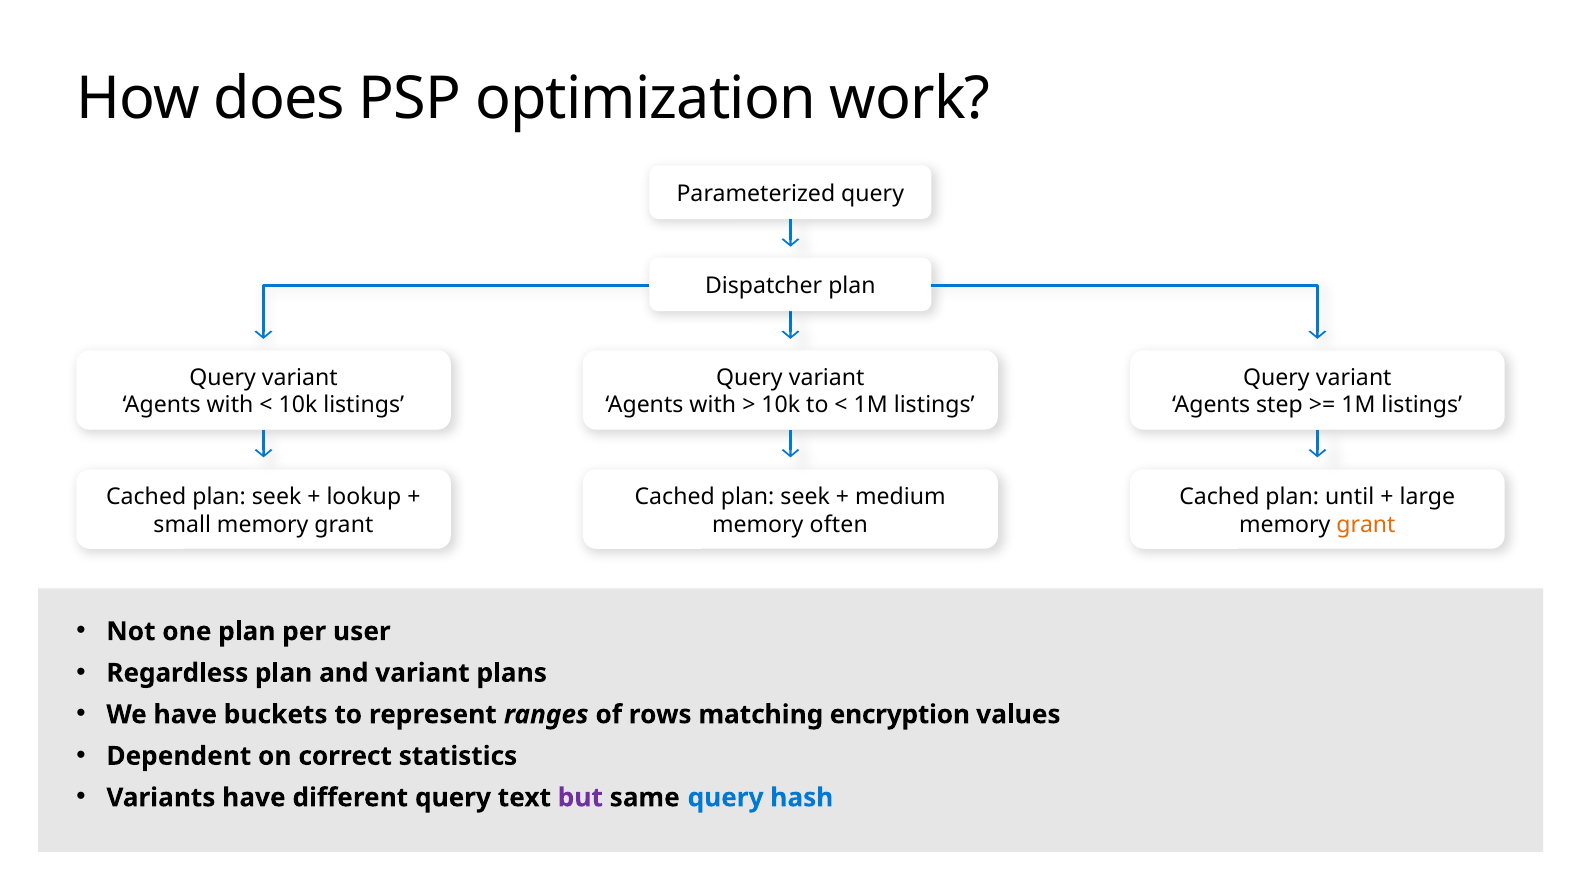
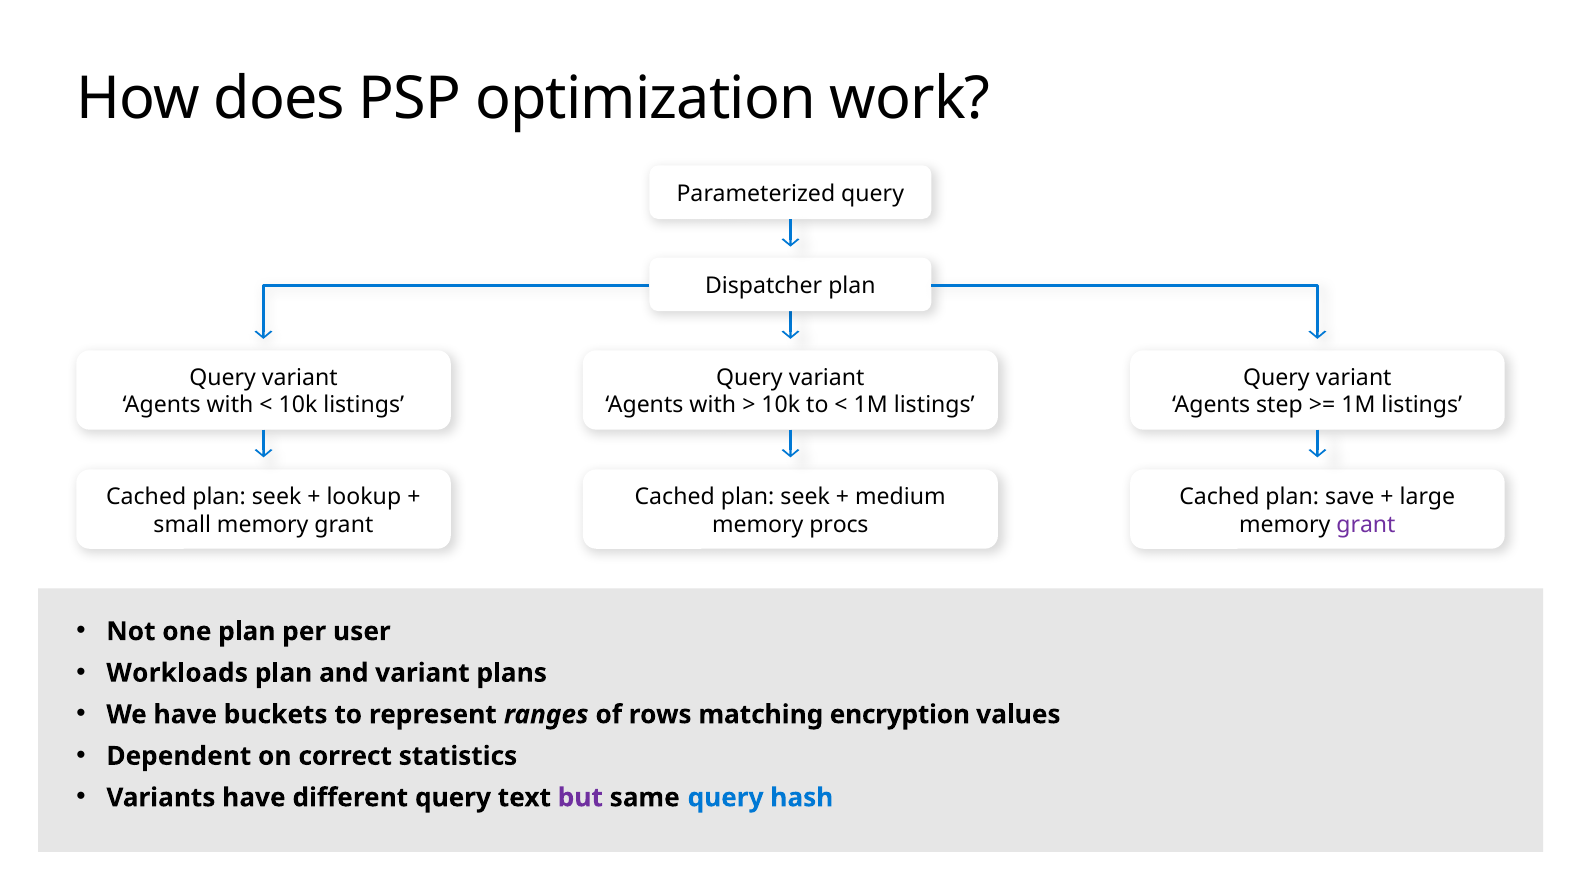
until: until -> save (1350, 496)
often: often -> procs (839, 524)
grant colour: orange -> purple (1366, 524)
Regardless: Regardless -> Workloads (177, 673)
